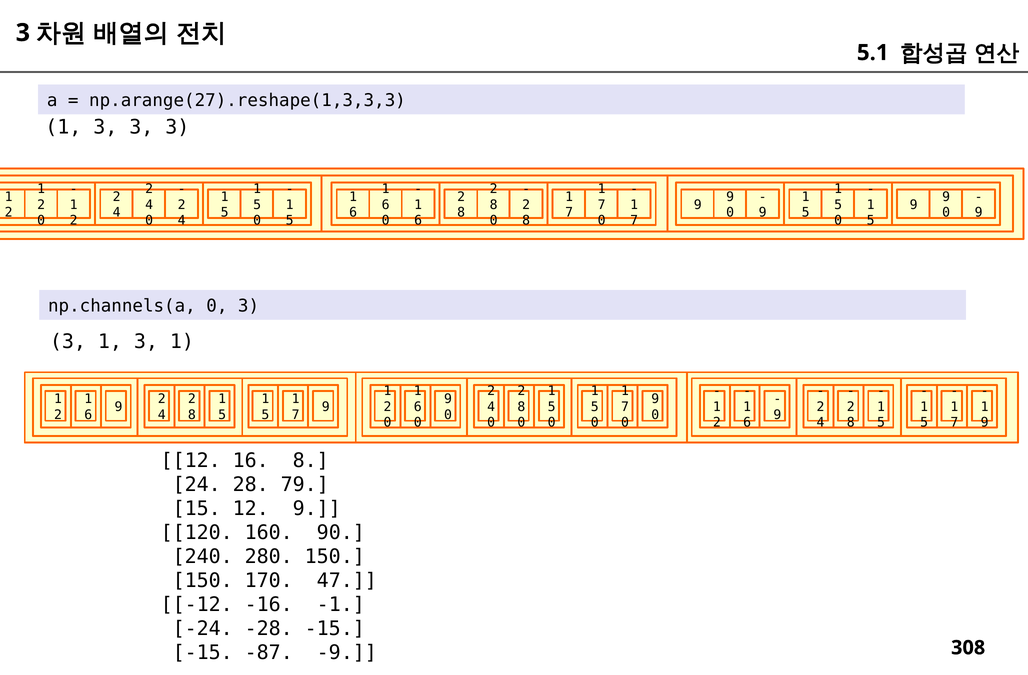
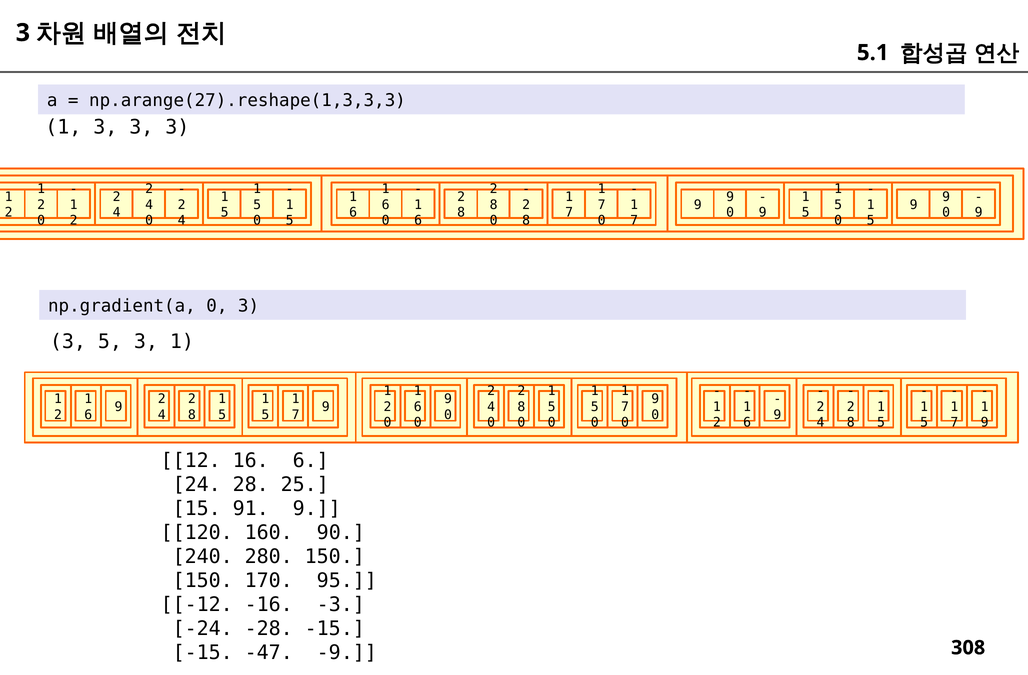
np.channels(a: np.channels(a -> np.gradient(a (122, 306)
1: 1 -> 5 (110, 342)
16 8: 8 -> 6 (311, 461)
79: 79 -> 25 (305, 485)
15 12: 12 -> 91 (251, 509)
47: 47 -> 95 (347, 581)
-1: -1 -> -3 (341, 605)
-87: -87 -> -47 (269, 653)
